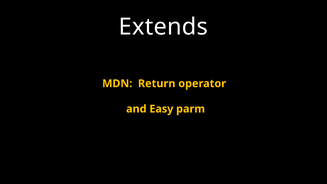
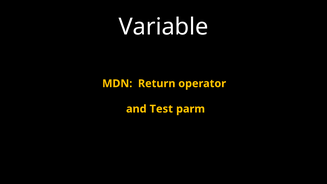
Extends: Extends -> Variable (164, 27)
Easy: Easy -> Test (161, 109)
